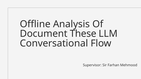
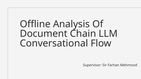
These: These -> Chain (83, 34)
